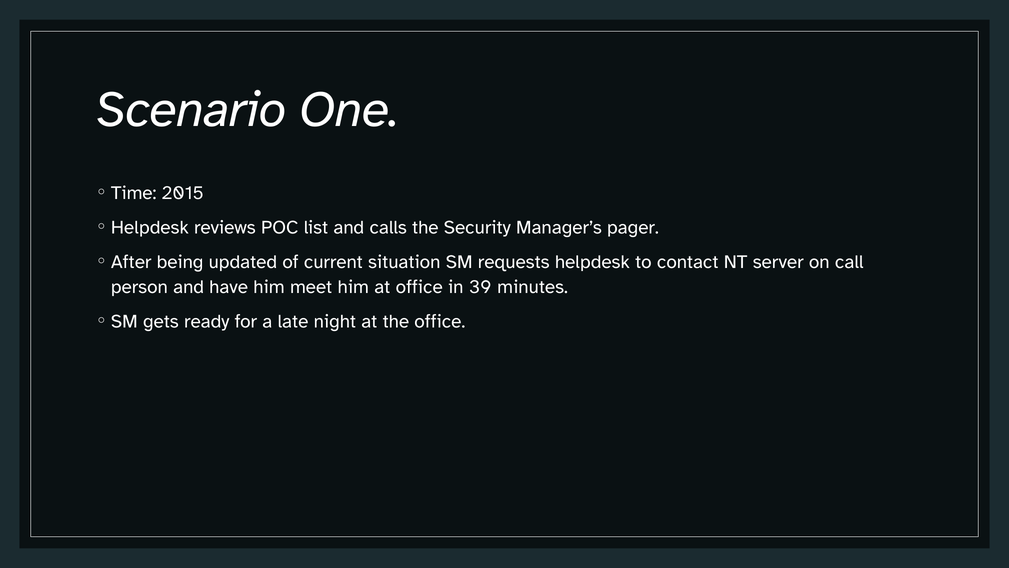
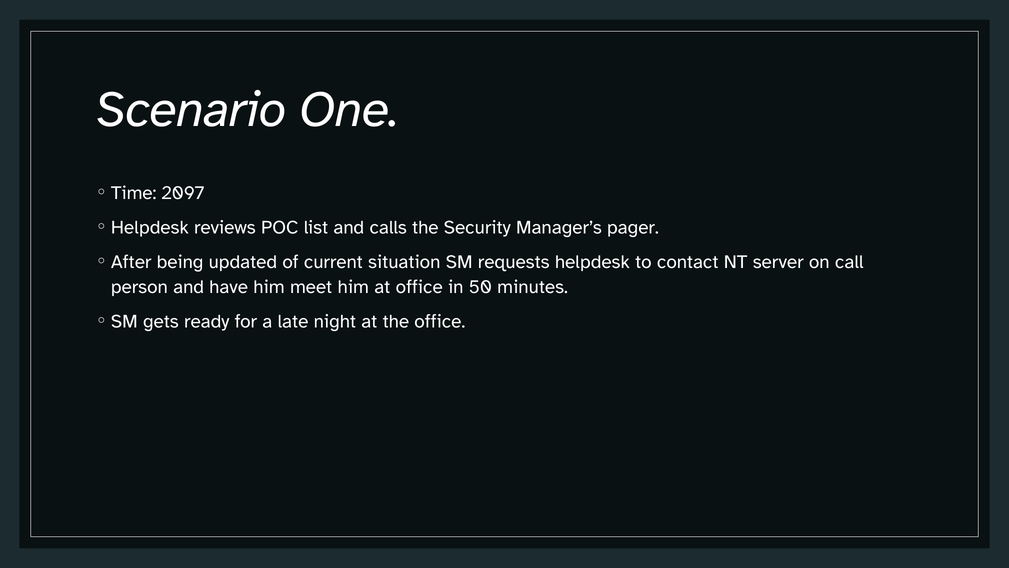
2015: 2015 -> 2097 (183, 193)
39: 39 -> 50 (480, 287)
